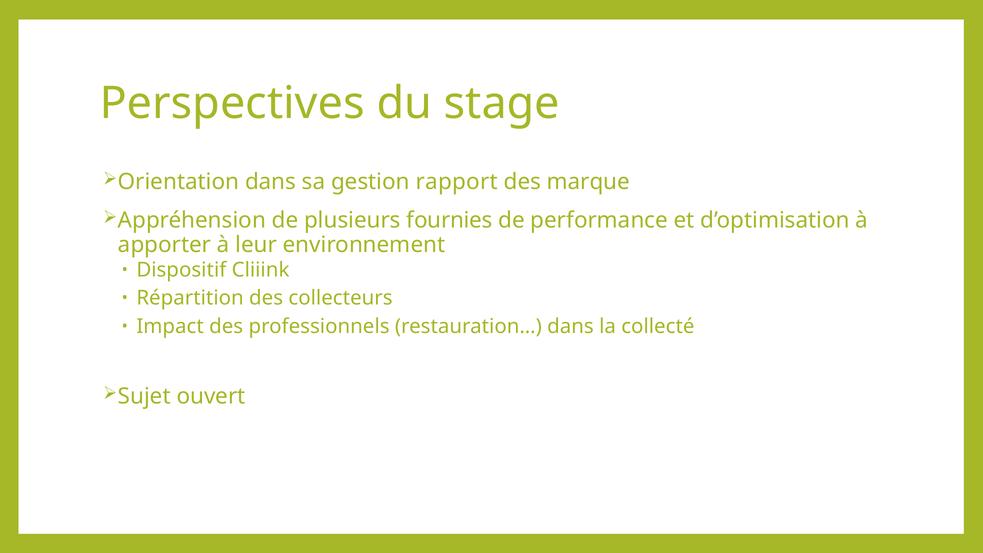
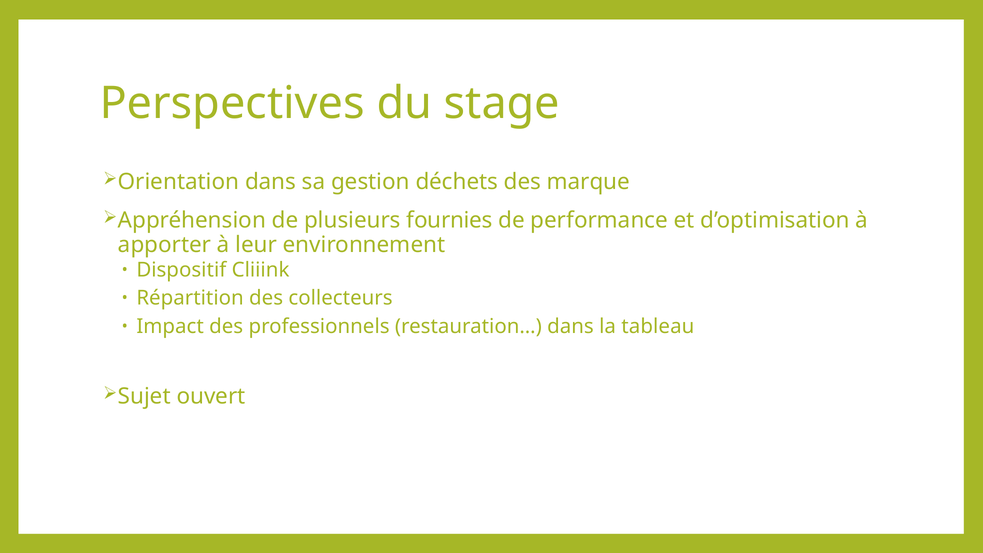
rapport: rapport -> déchets (457, 182)
collecté: collecté -> tableau (658, 326)
